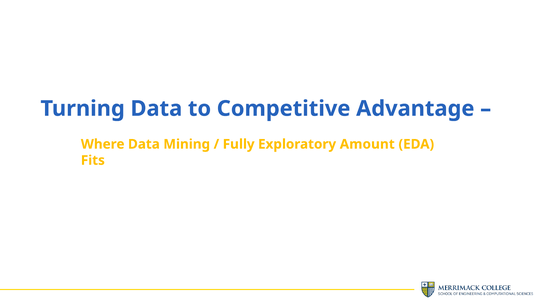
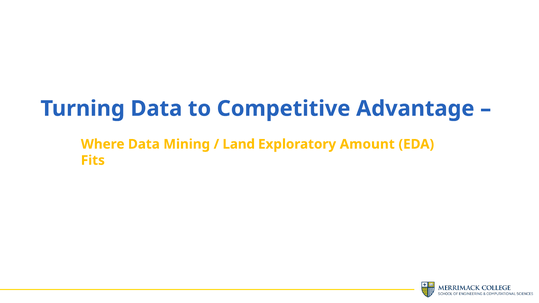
Fully: Fully -> Land (239, 144)
